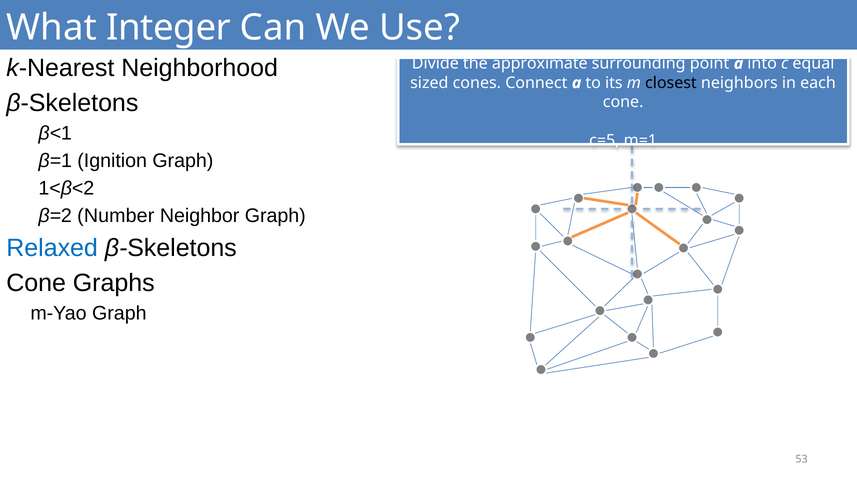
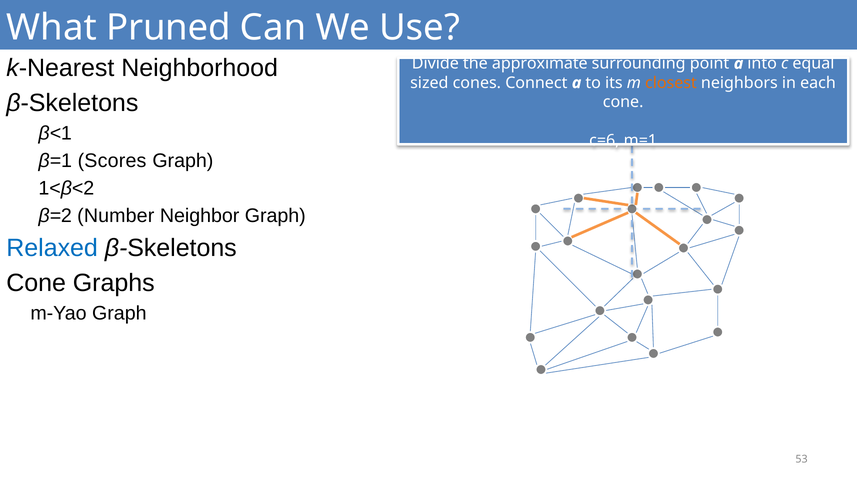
Integer: Integer -> Pruned (168, 28)
closest colour: black -> orange (671, 83)
c=5: c=5 -> c=6 (604, 141)
Ignition: Ignition -> Scores (112, 161)
